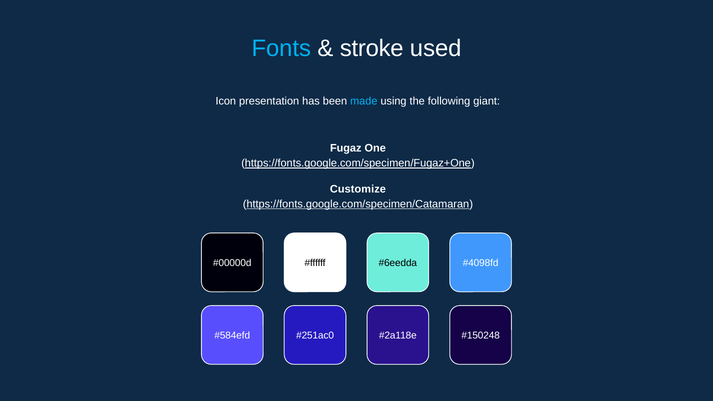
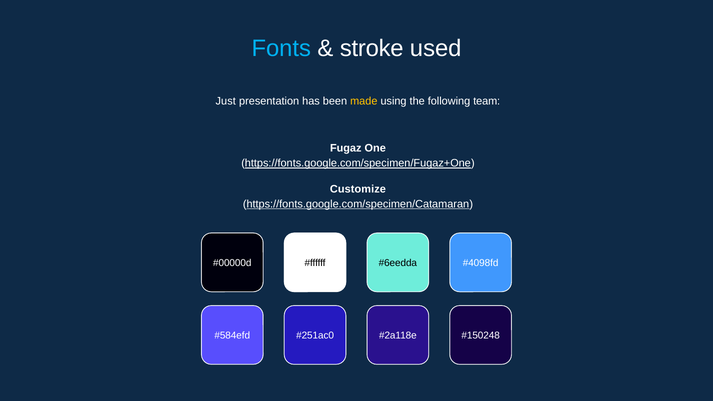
Icon: Icon -> Just (226, 101)
made colour: light blue -> yellow (364, 101)
giant: giant -> team (487, 101)
